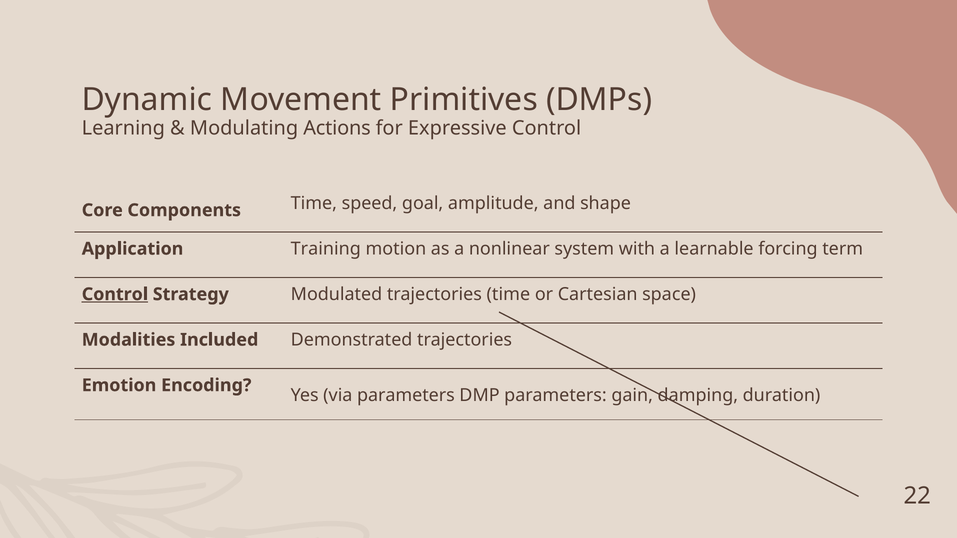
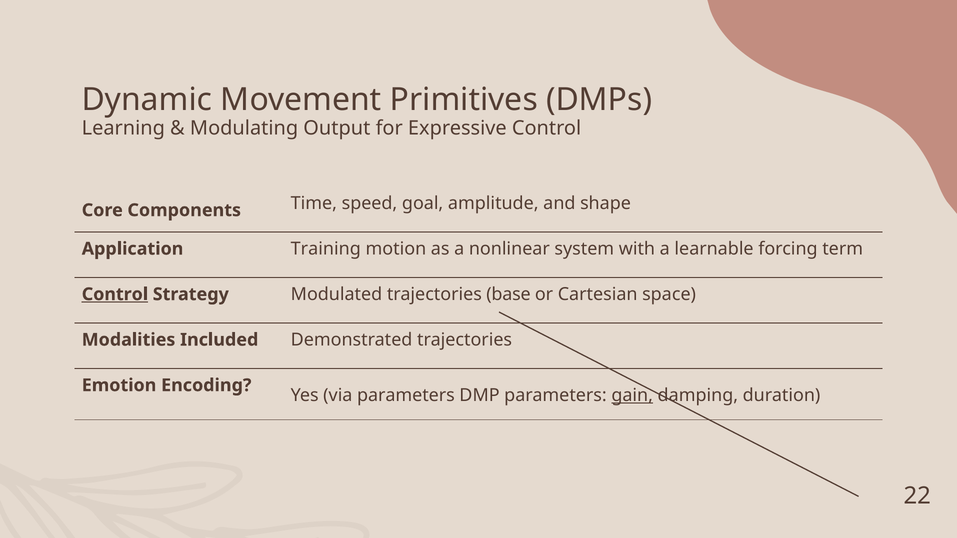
Actions: Actions -> Output (337, 128)
trajectories time: time -> base (508, 294)
gain underline: none -> present (632, 395)
